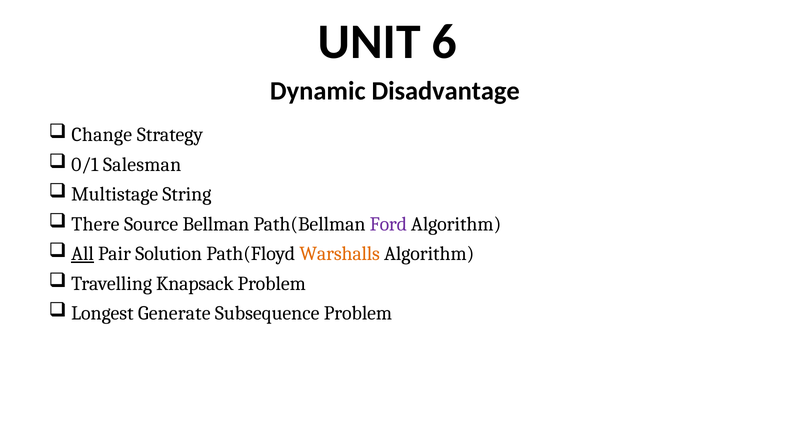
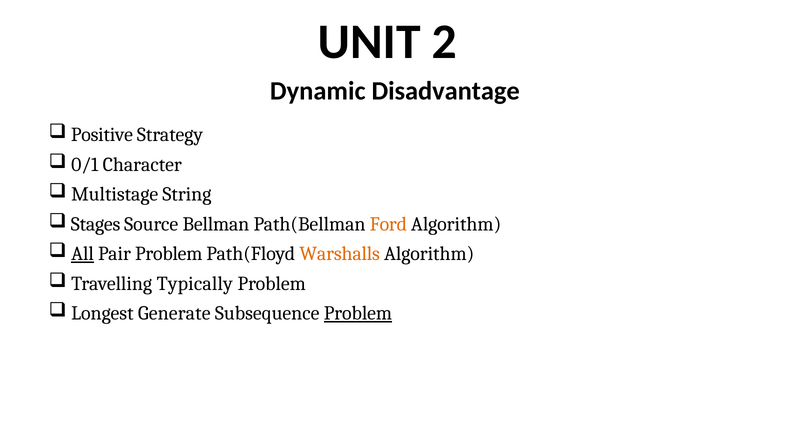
6: 6 -> 2 (444, 42)
Change: Change -> Positive (102, 135)
Salesman: Salesman -> Character (142, 164)
There: There -> Stages (96, 224)
Ford colour: purple -> orange (388, 224)
Pair Solution: Solution -> Problem (169, 254)
Knapsack: Knapsack -> Typically (195, 283)
Problem underline: none -> present (358, 313)
